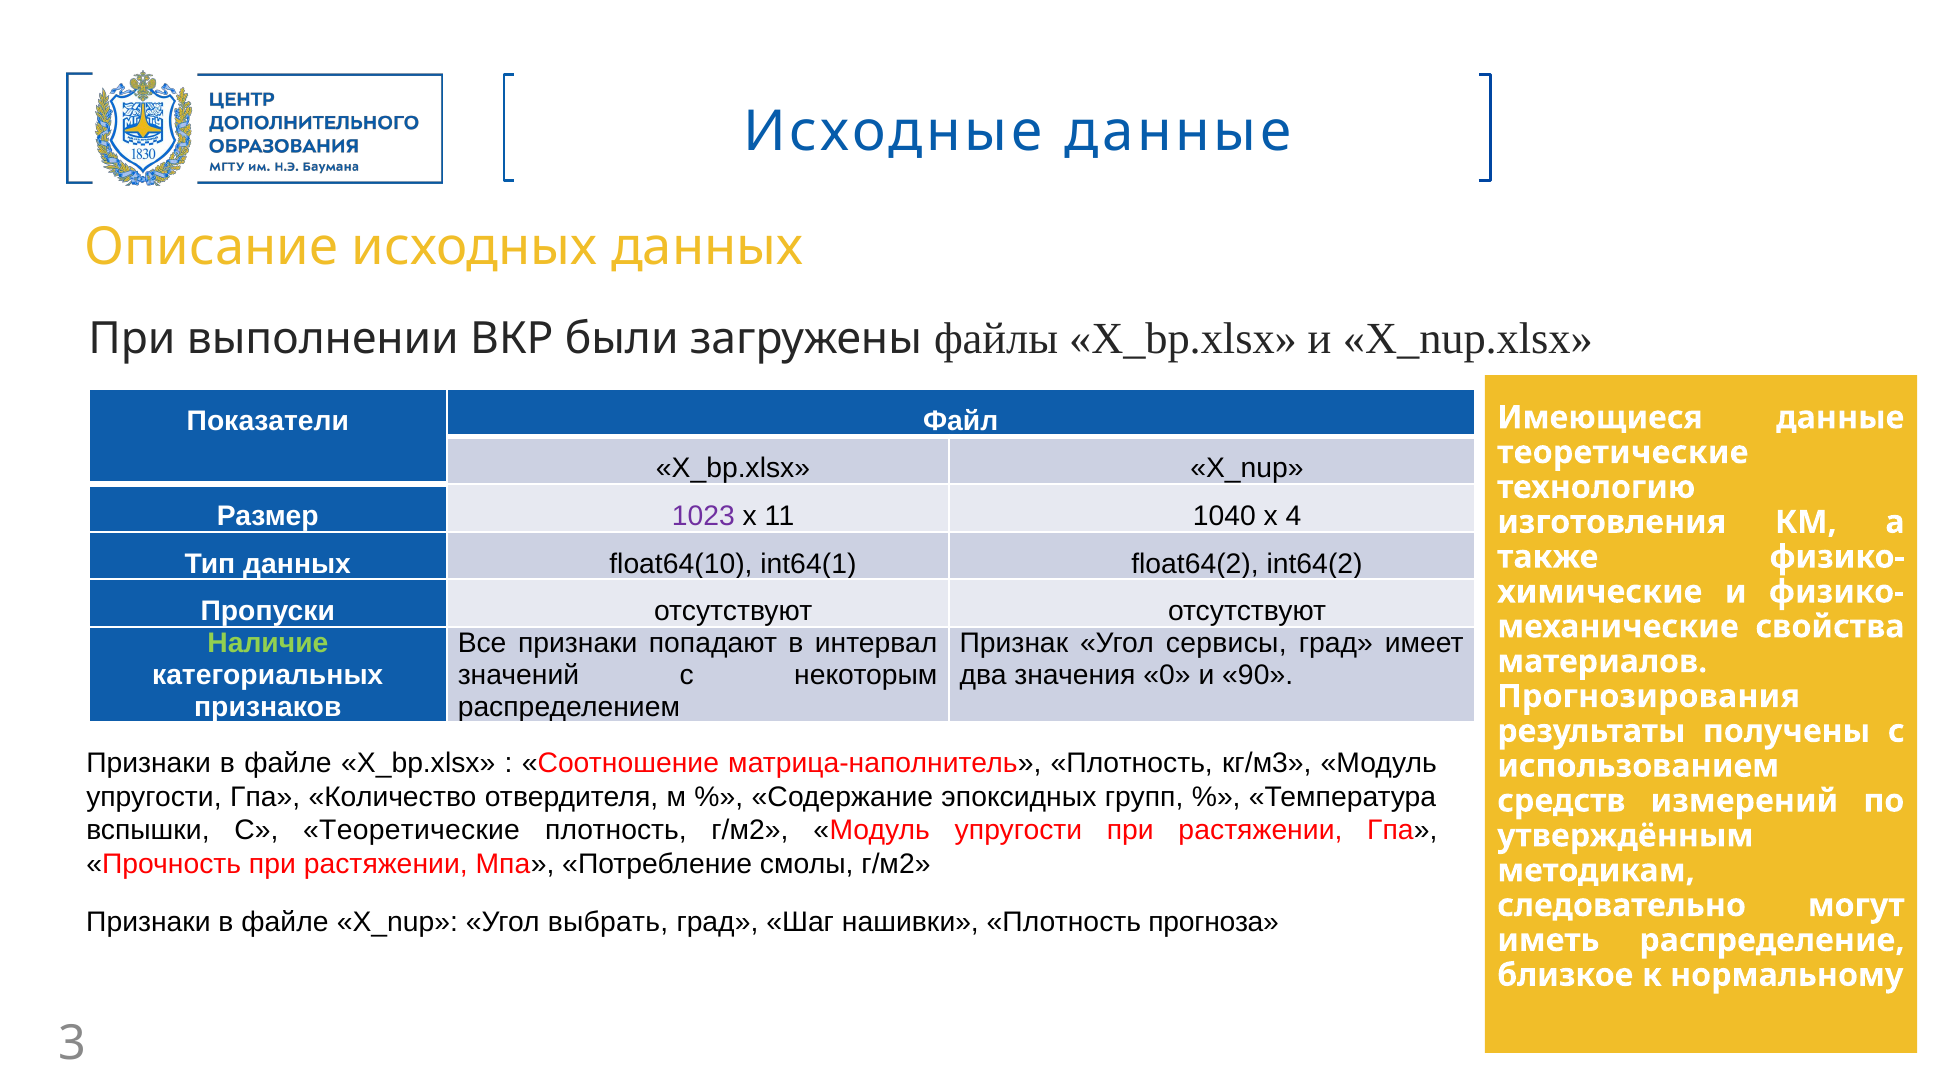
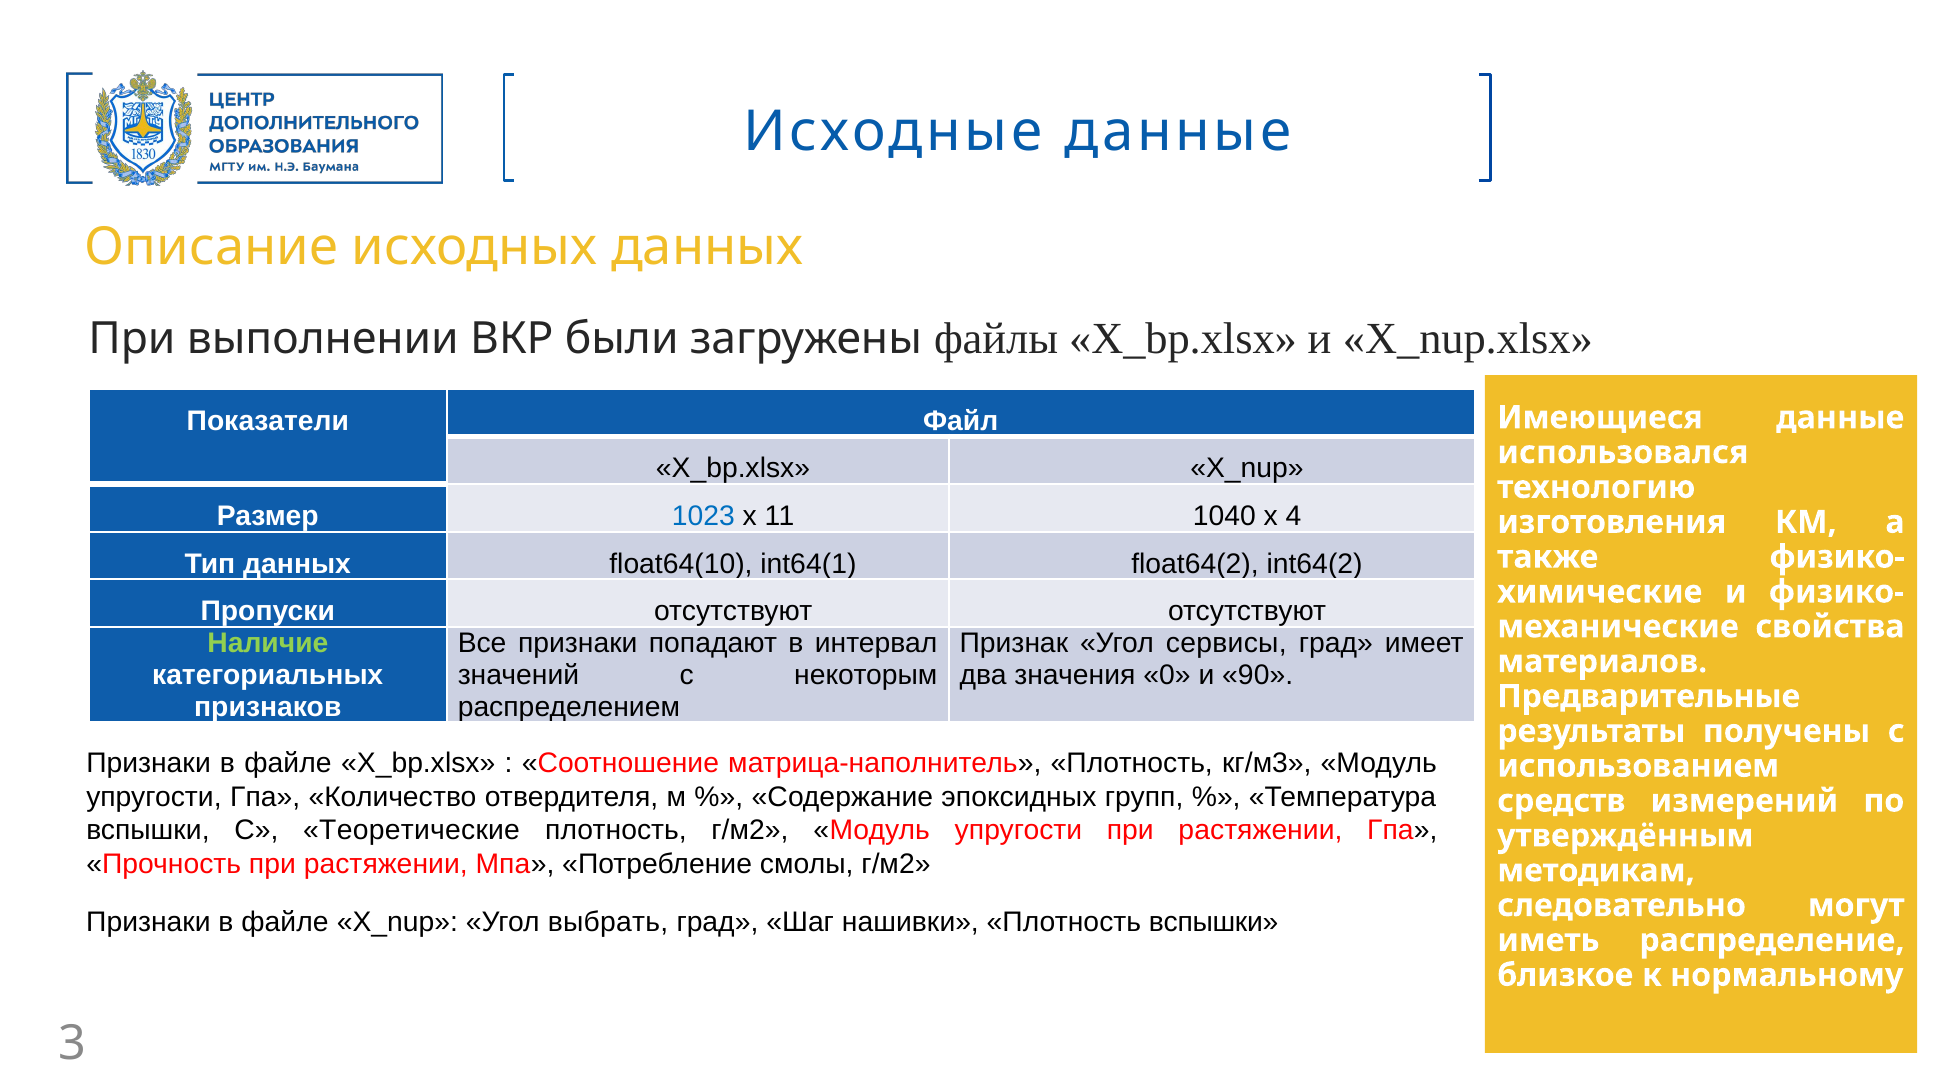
теоретические: теоретические -> использовался (1623, 453)
1023 colour: purple -> blue (703, 517)
Прогнозирования: Прогнозирования -> Предварительные (1649, 697)
Плотность прогноза: прогноза -> вспышки (1214, 922)
